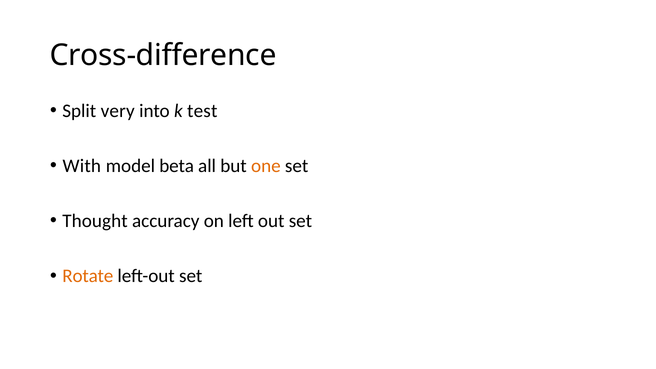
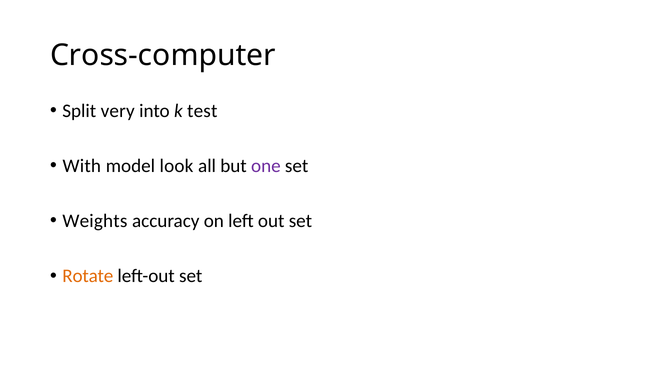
Cross-difference: Cross-difference -> Cross-computer (163, 55)
beta: beta -> look (176, 166)
one colour: orange -> purple (266, 166)
Thought: Thought -> Weights (95, 221)
